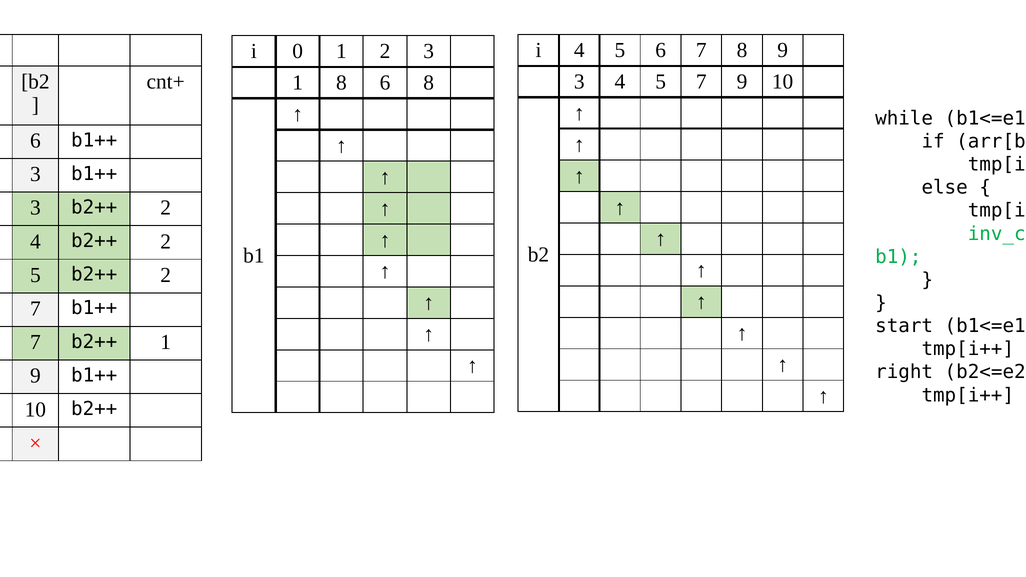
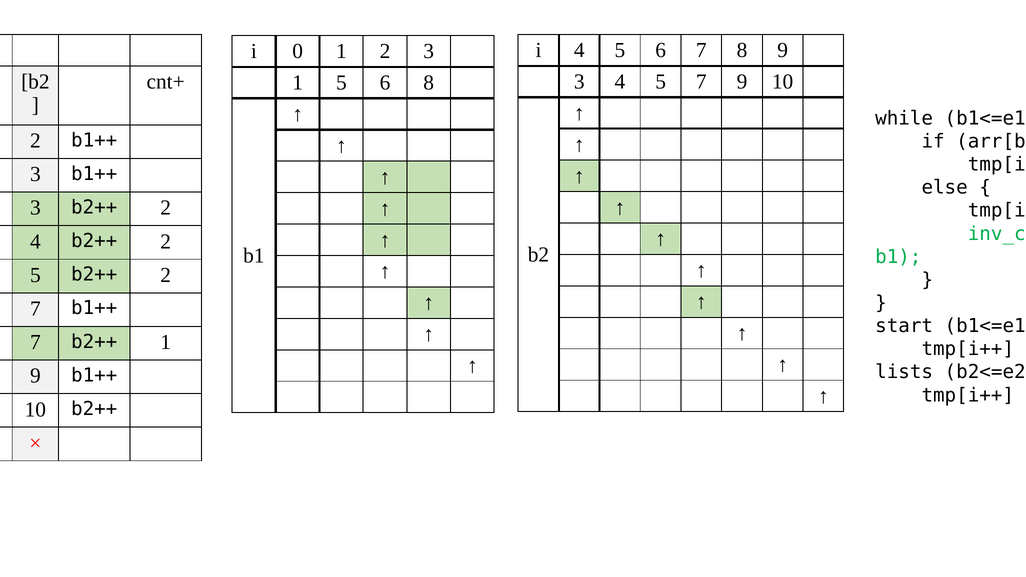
1 8: 8 -> 5 (341, 83)
6: 6 -> 2 (35, 141)
right: right -> lists (904, 372)
